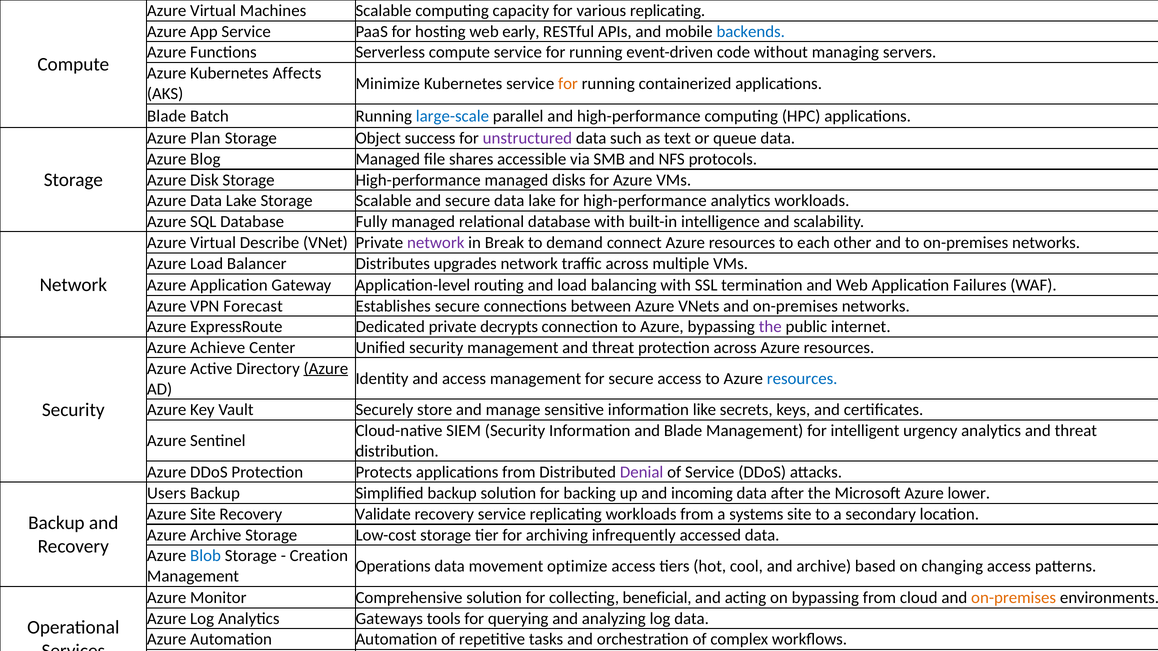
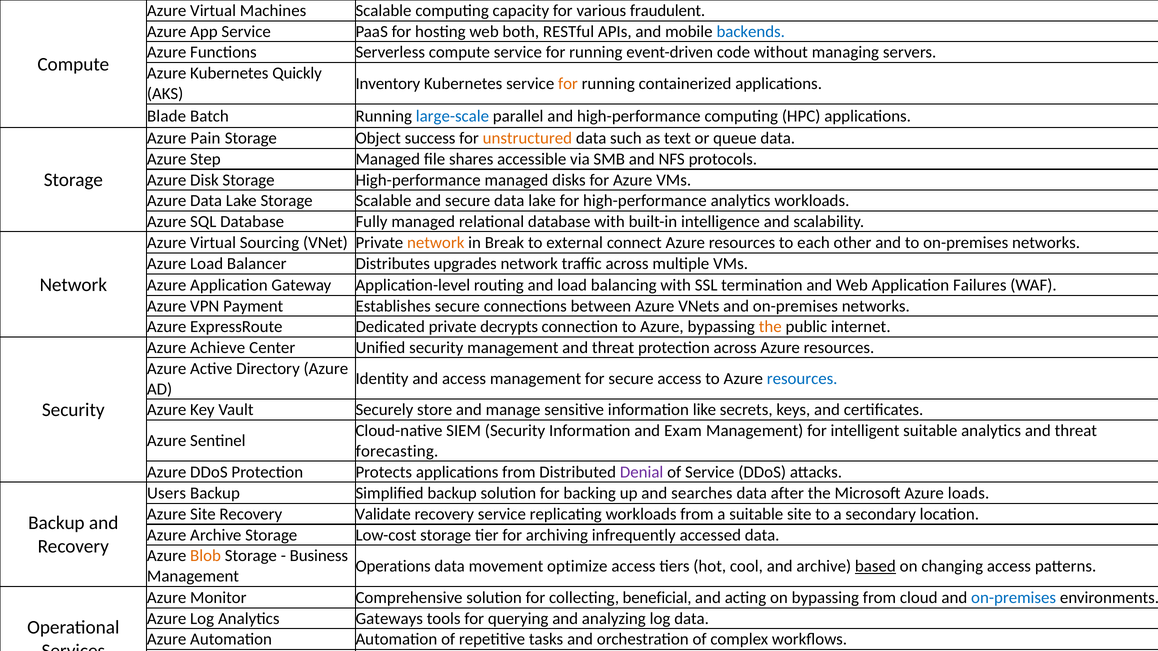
various replicating: replicating -> fraudulent (668, 11)
early: early -> both (521, 32)
Affects: Affects -> Quickly (297, 73)
Minimize: Minimize -> Inventory (388, 83)
Plan: Plan -> Pain (205, 138)
unstructured colour: purple -> orange (527, 138)
Blog: Blog -> Step (205, 159)
Describe: Describe -> Sourcing (270, 243)
network colour: purple -> orange (436, 243)
demand: demand -> external (575, 243)
Forecast: Forecast -> Payment (253, 306)
the colour: purple -> orange (770, 327)
Azure underline: present -> none (326, 369)
and Blade: Blade -> Exam (683, 431)
intelligent urgency: urgency -> suitable (930, 431)
distribution: distribution -> forecasting (397, 451)
incoming: incoming -> searches (702, 493)
lower: lower -> loads (969, 493)
a systems: systems -> suitable (756, 514)
Blob colour: blue -> orange (206, 556)
Creation: Creation -> Business (319, 556)
based underline: none -> present (875, 566)
on-premises colour: orange -> blue (1014, 598)
